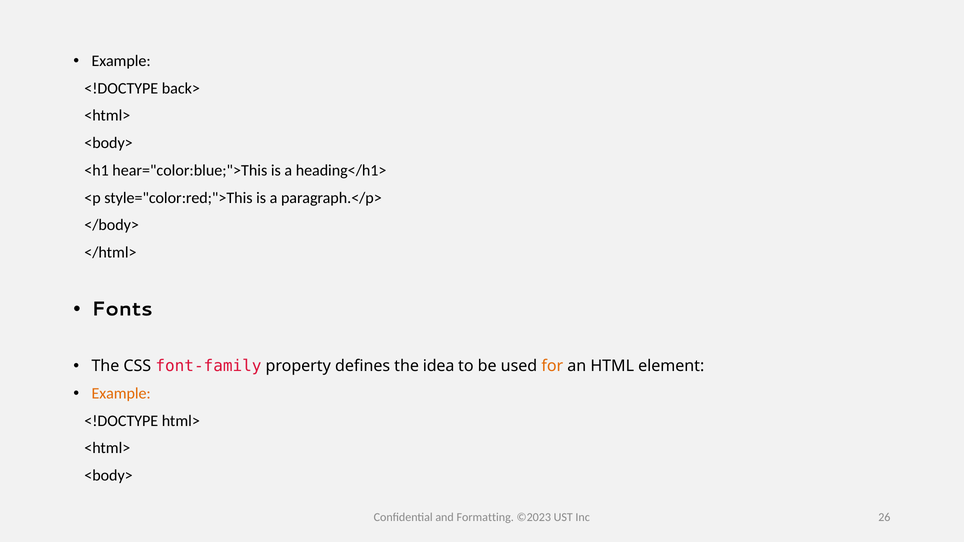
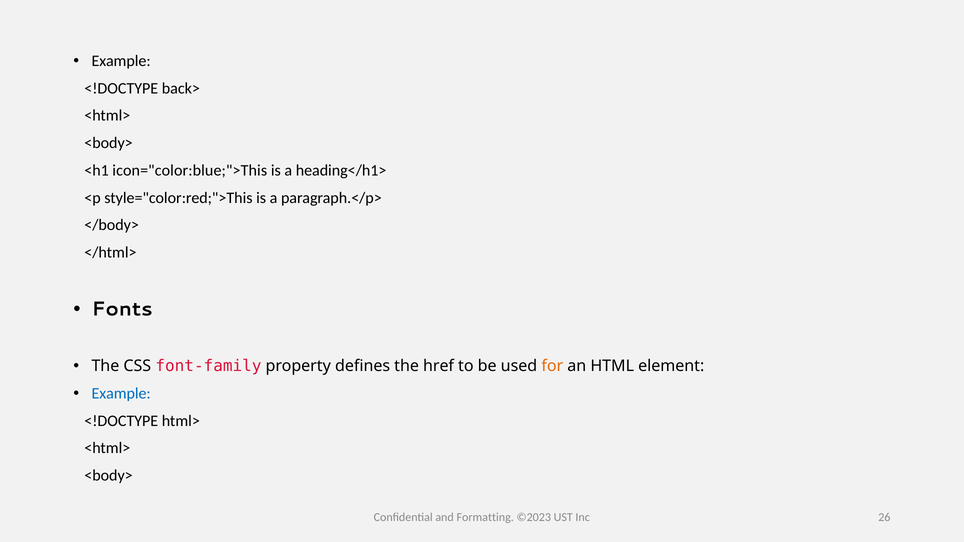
hear="color:blue;">This: hear="color:blue;">This -> icon="color:blue;">This (190, 170)
idea: idea -> href (439, 366)
Example colour: orange -> blue (121, 394)
